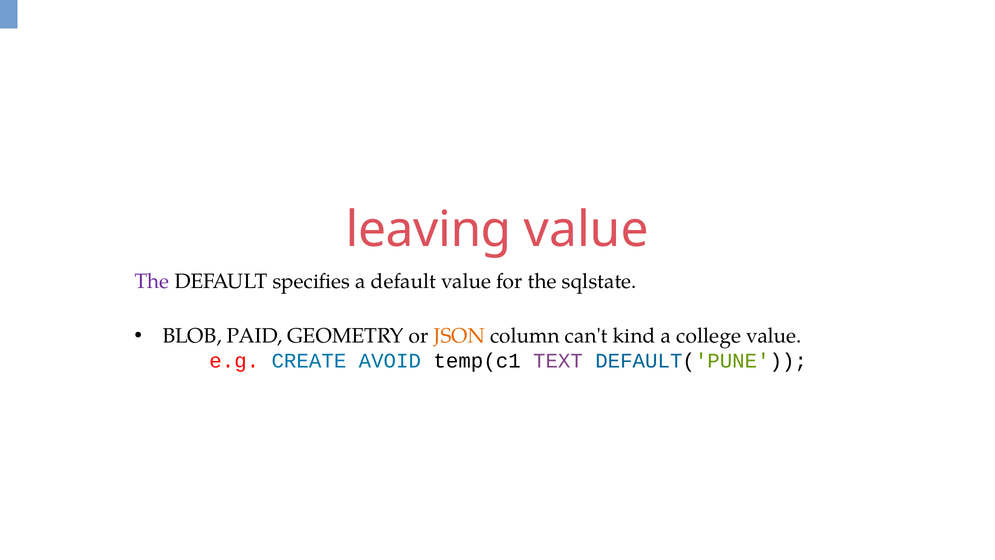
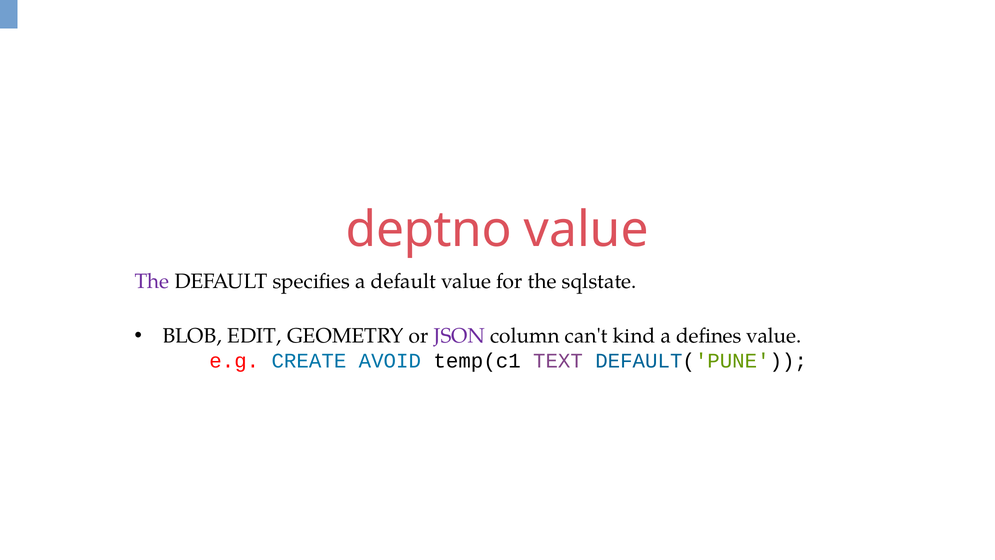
leaving: leaving -> deptno (429, 230)
PAID: PAID -> EDIT (254, 336)
JSON colour: orange -> purple (459, 336)
college: college -> defines (709, 336)
